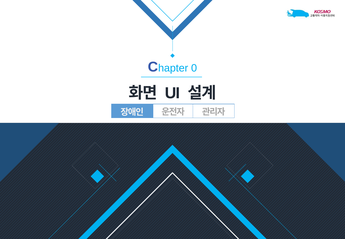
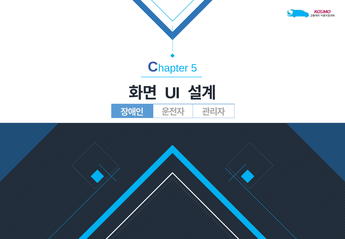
0: 0 -> 5 (194, 68)
